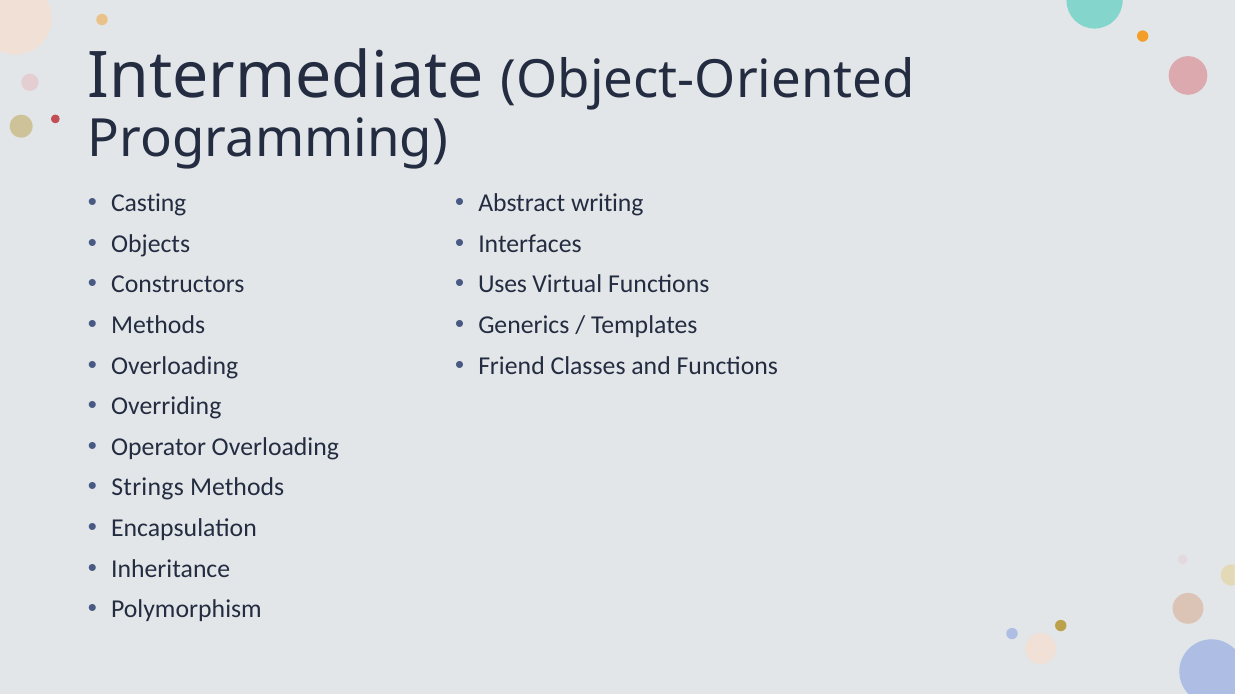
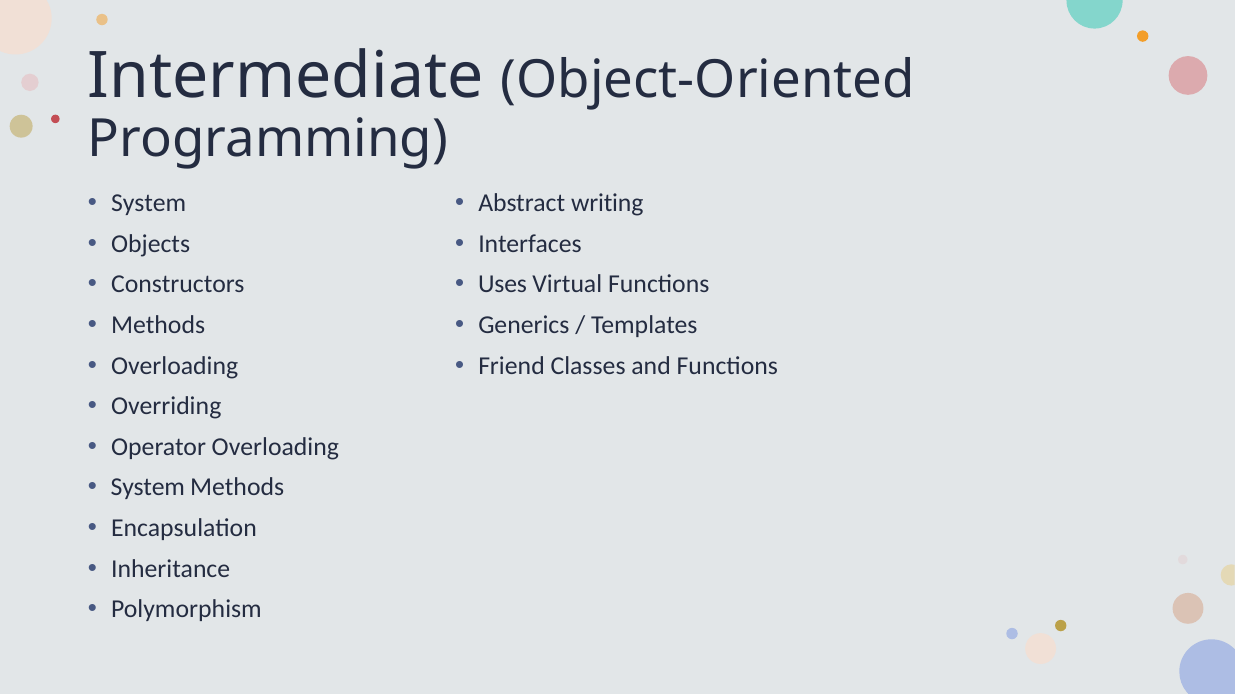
Casting: Casting -> System (149, 203)
Strings: Strings -> System (148, 488)
